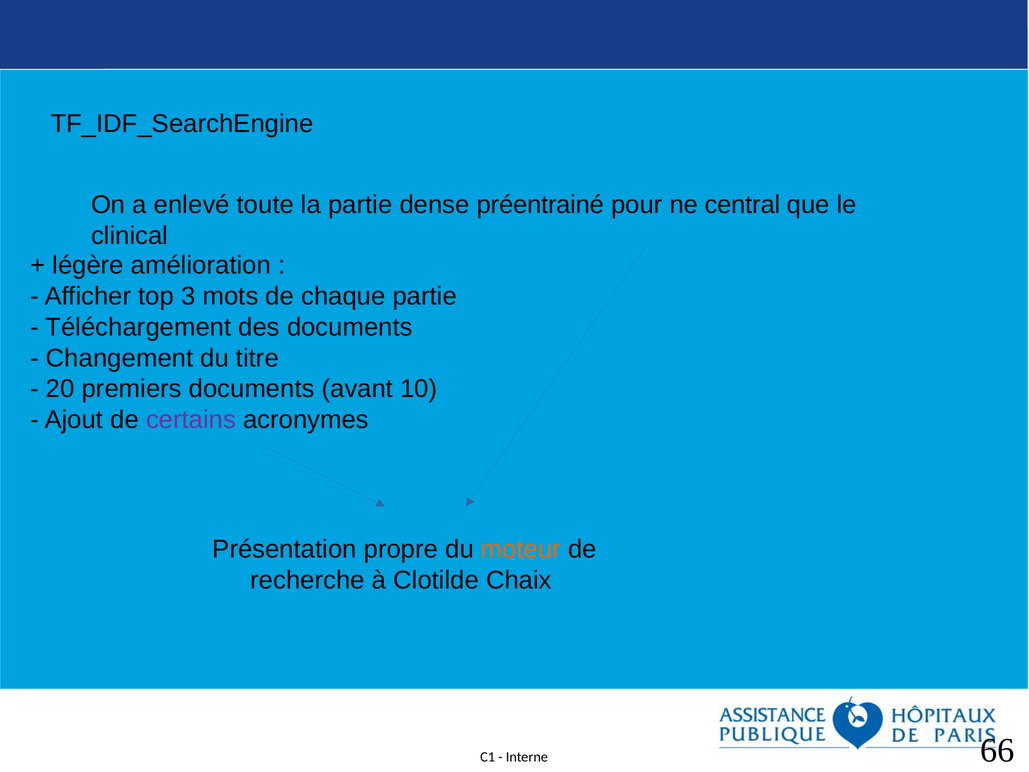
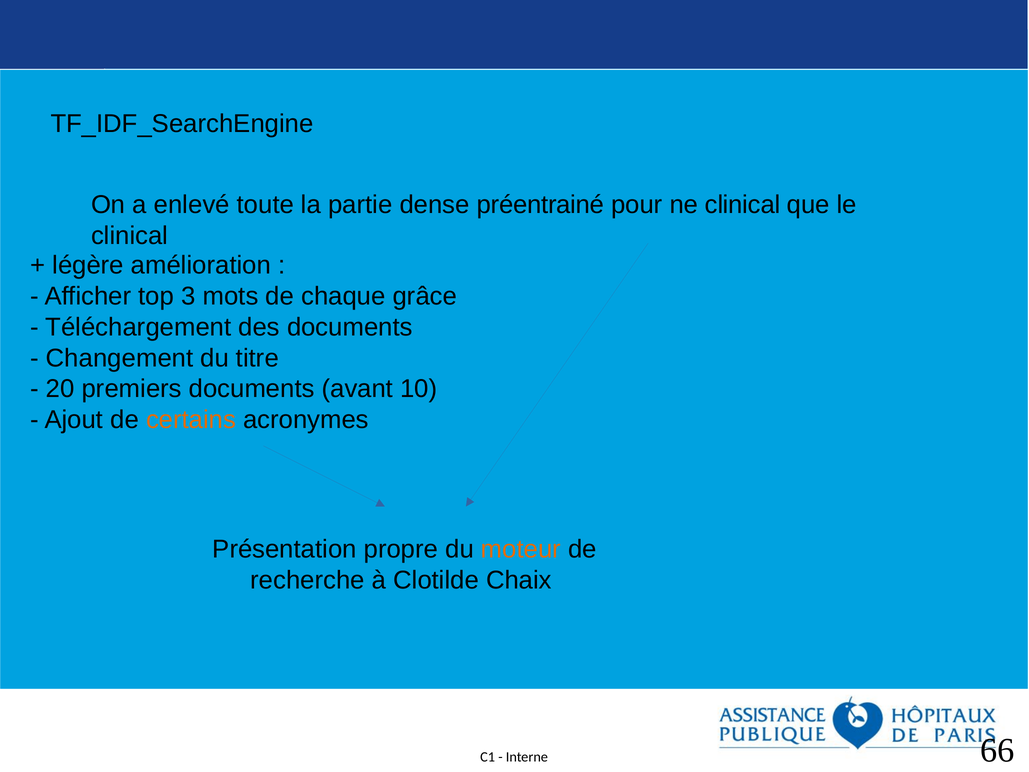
ne central: central -> clinical (743, 205)
chaque partie: partie -> grâce (425, 296)
certains colour: purple -> orange (191, 420)
